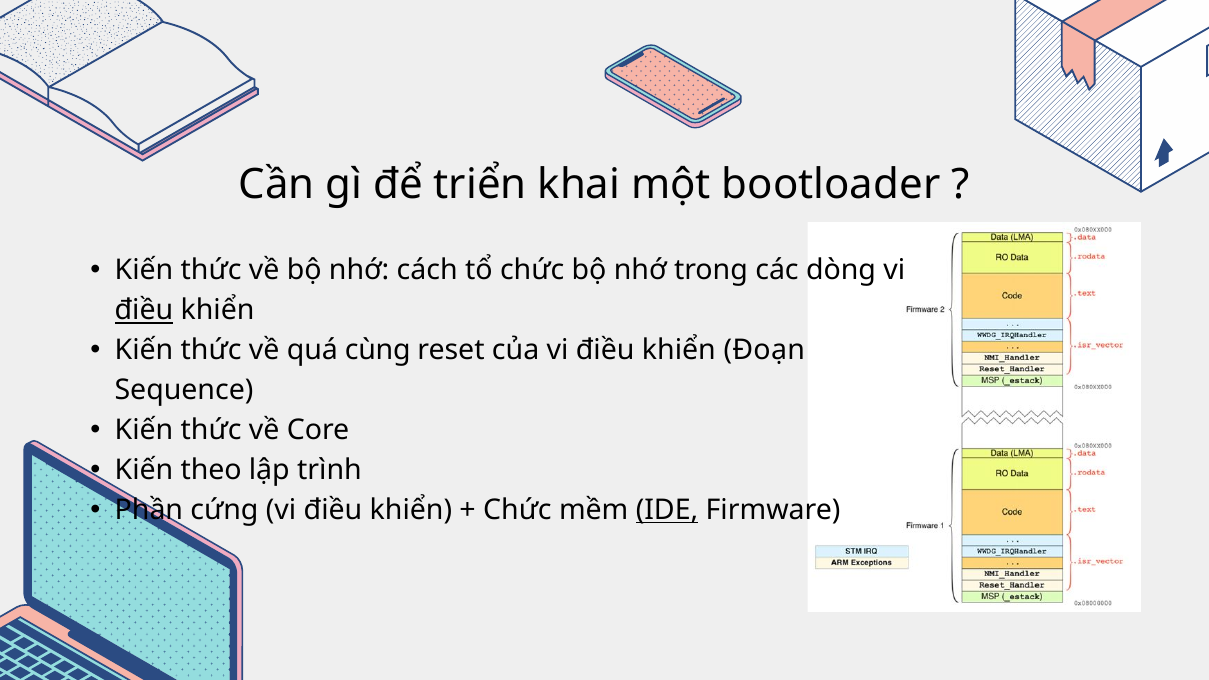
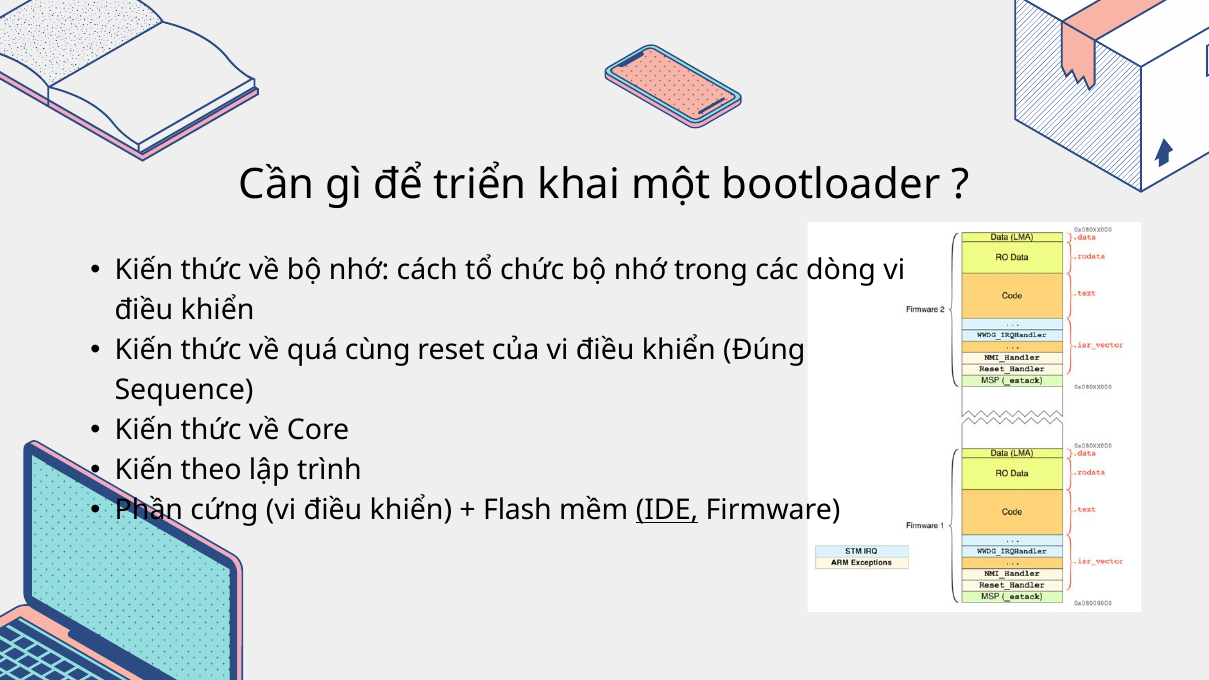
điều underline: present -> none (144, 311)
Đoạn: Đoạn -> Đúng (764, 350)
Chức: Chức -> Flash (517, 510)
